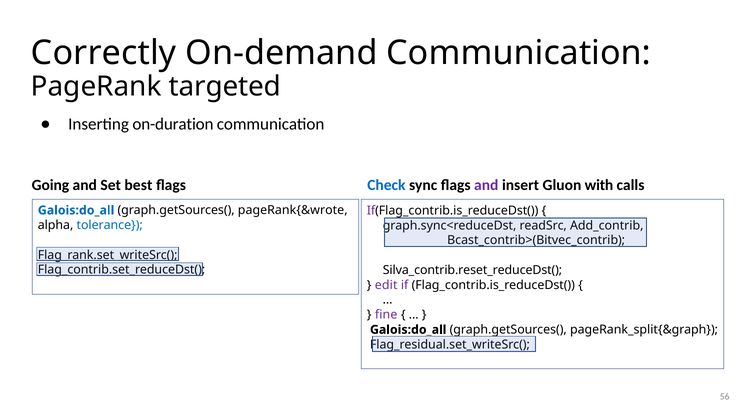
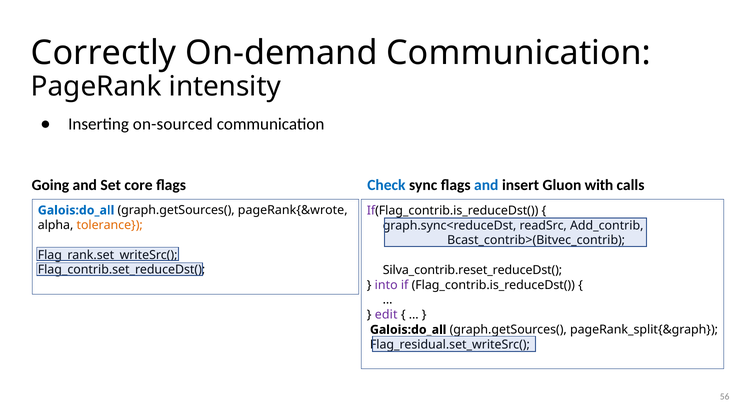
targeted: targeted -> intensity (225, 87)
on-duration: on-duration -> on-sourced (173, 124)
best: best -> core (138, 185)
and colour: purple -> blue (486, 185)
tolerance colour: blue -> orange (110, 225)
edit: edit -> into (386, 285)
fine: fine -> edit (386, 315)
